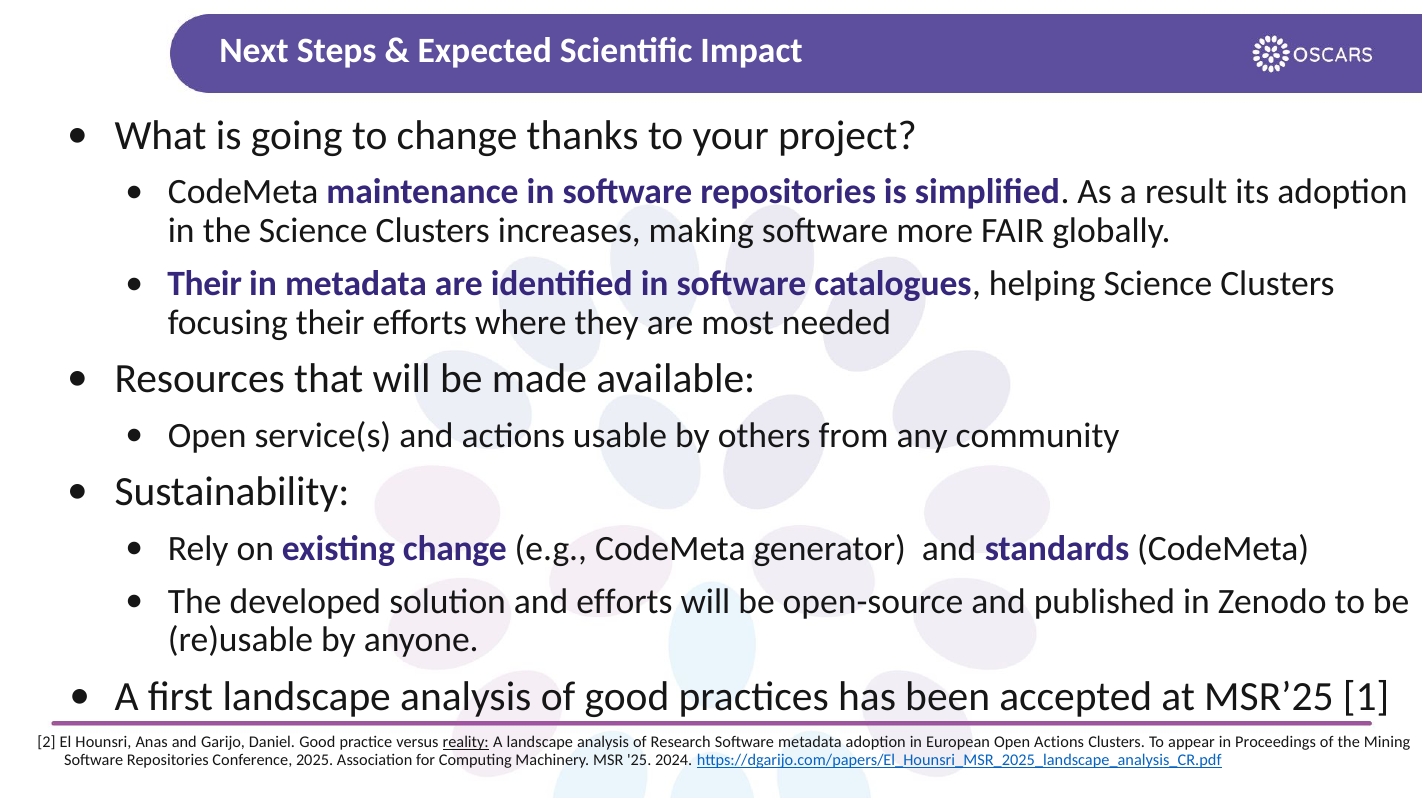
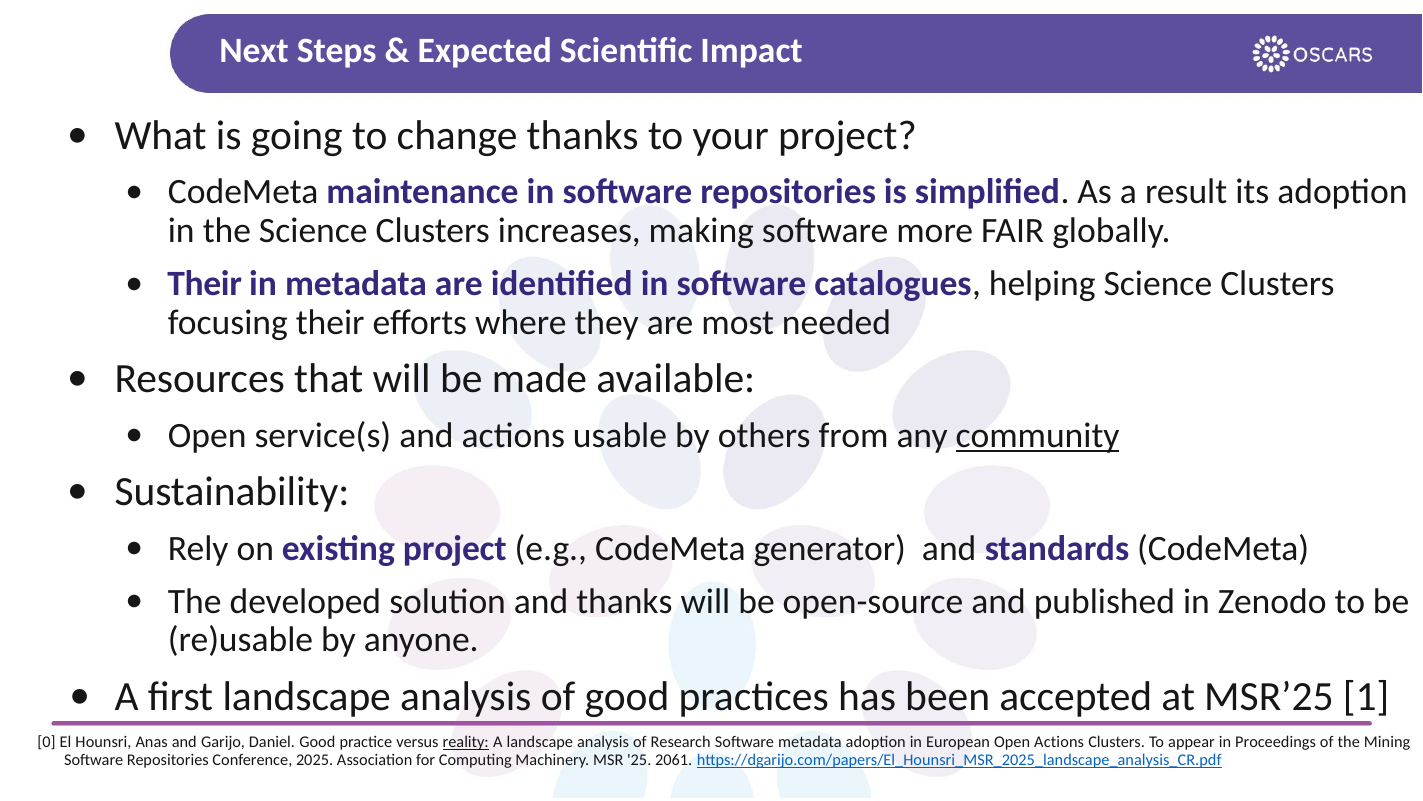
community underline: none -> present (1038, 435)
existing change: change -> project (455, 548)
and efforts: efforts -> thanks (624, 601)
2: 2 -> 0 (46, 742)
2024: 2024 -> 2061 (674, 760)
